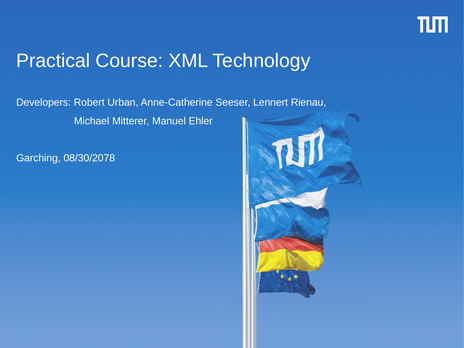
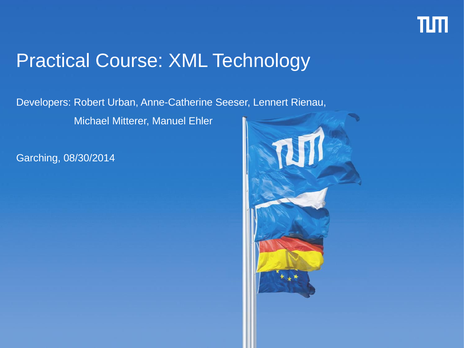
08/30/2078: 08/30/2078 -> 08/30/2014 (89, 158)
